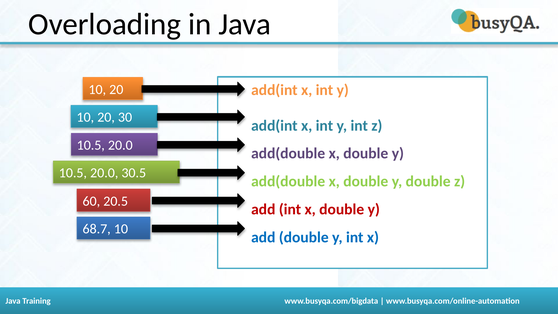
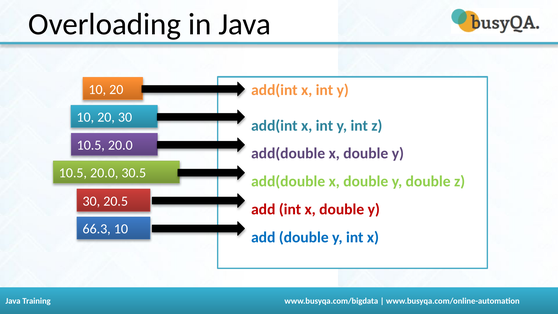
60: 60 -> 30 (91, 201)
68.7: 68.7 -> 66.3 (97, 229)
